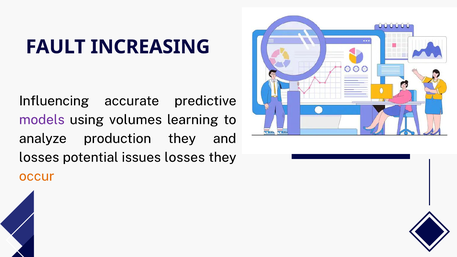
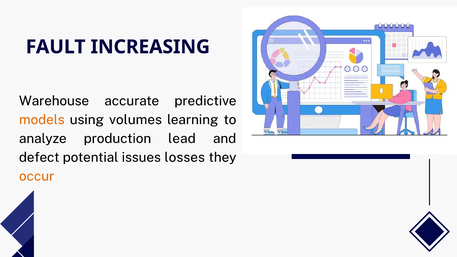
Influencing: Influencing -> Warehouse (54, 101)
models colour: purple -> orange (42, 120)
production they: they -> lead (182, 139)
losses: losses -> defect (39, 157)
